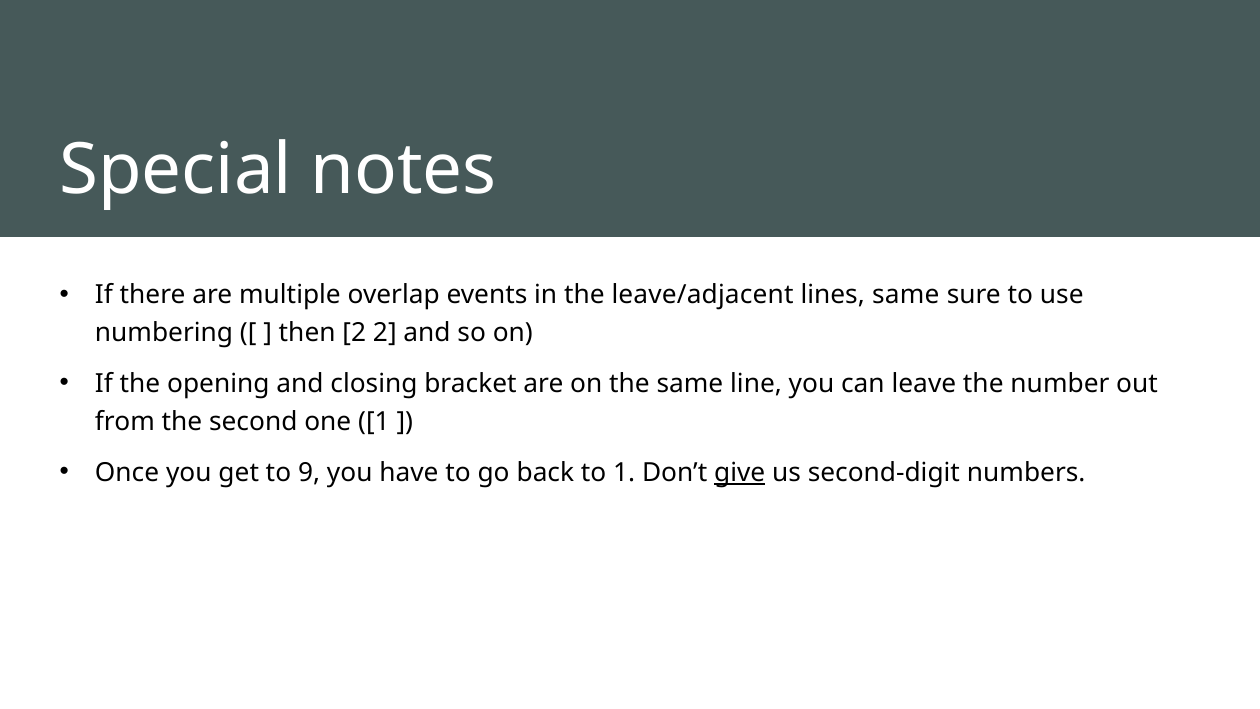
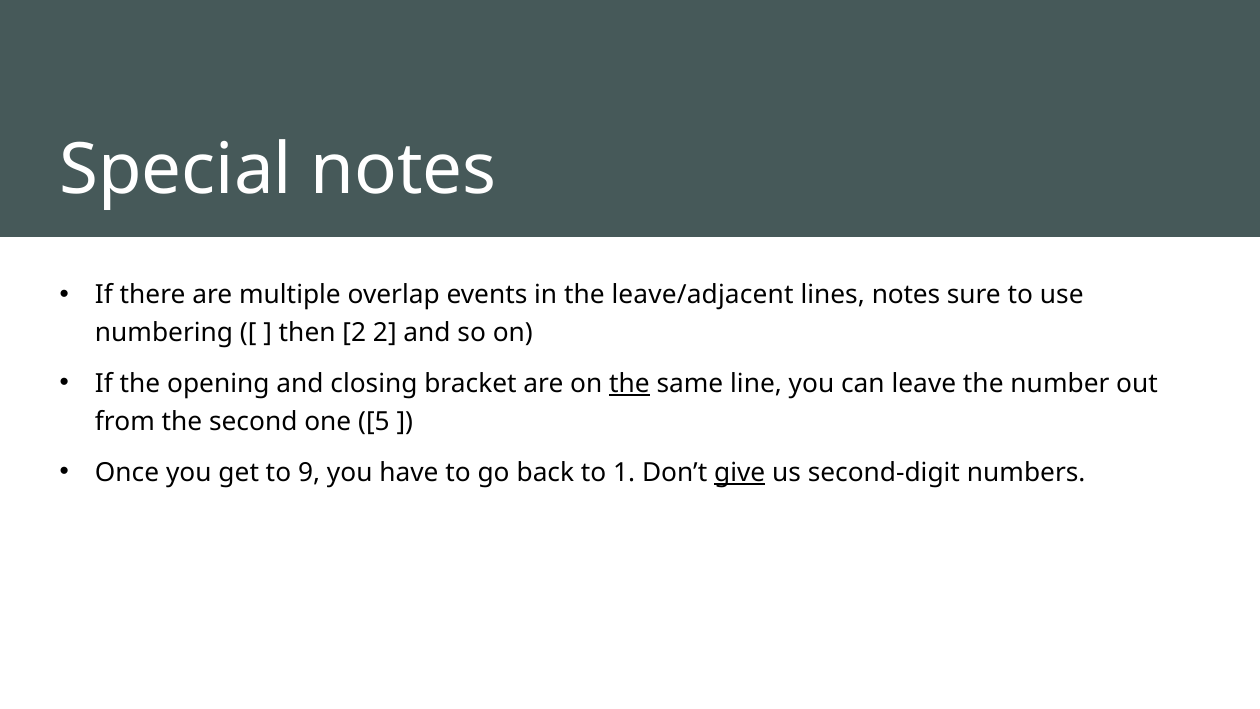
lines same: same -> notes (906, 295)
the underline: none -> present (629, 384)
one 1: 1 -> 5 (374, 421)
